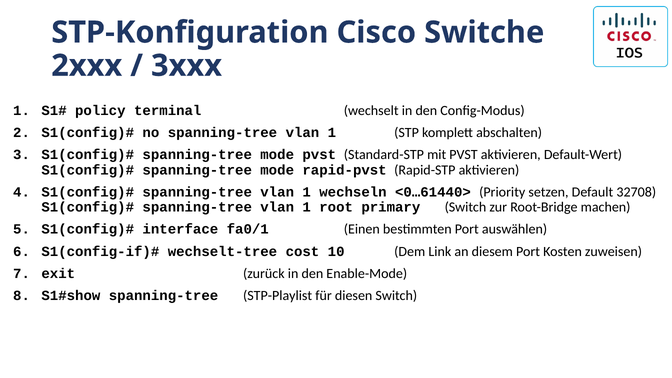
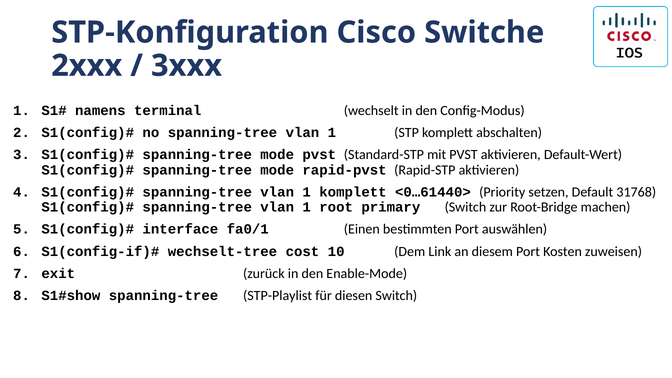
policy: policy -> namens (100, 111)
1 wechseln: wechseln -> komplett (353, 192)
32708: 32708 -> 31768 (636, 192)
